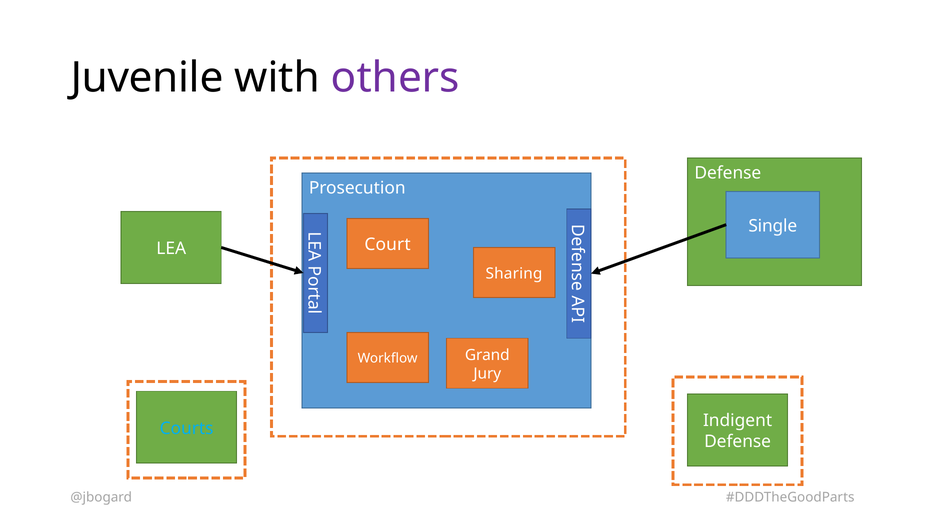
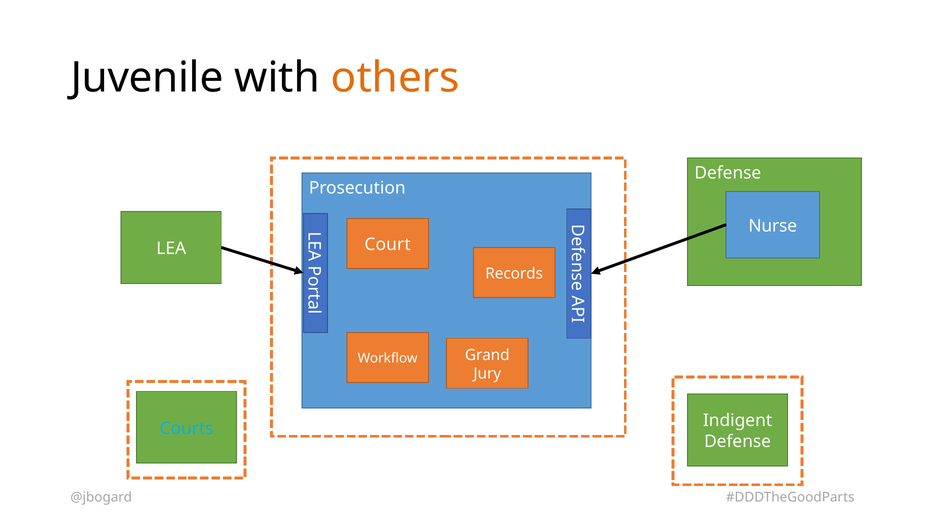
others colour: purple -> orange (395, 78)
Single: Single -> Nurse (773, 226)
Sharing: Sharing -> Records (514, 274)
